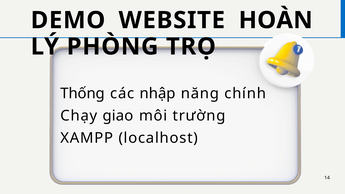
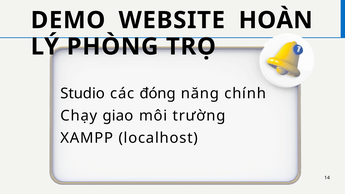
Thống: Thống -> Studio (83, 94)
nhập: nhập -> đóng (158, 94)
